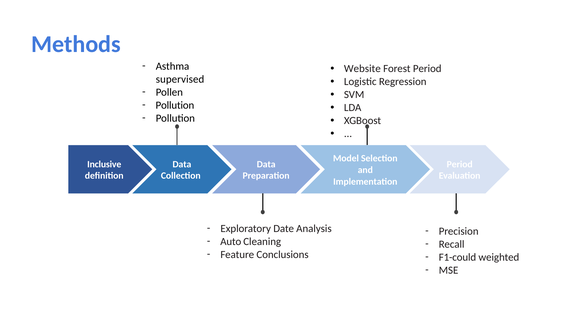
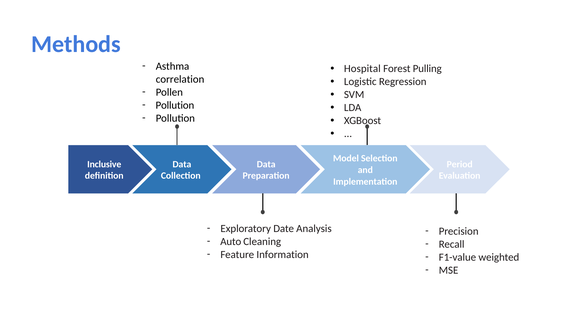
Website: Website -> Hospital (362, 69)
Forest Period: Period -> Pulling (427, 69)
supervised: supervised -> correlation (180, 79)
Conclusions: Conclusions -> Information (283, 255)
F1-could: F1-could -> F1-value (457, 257)
